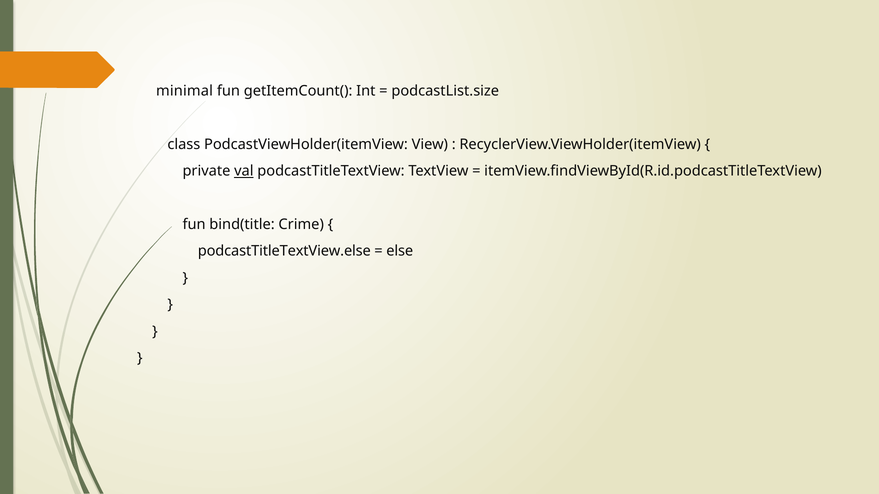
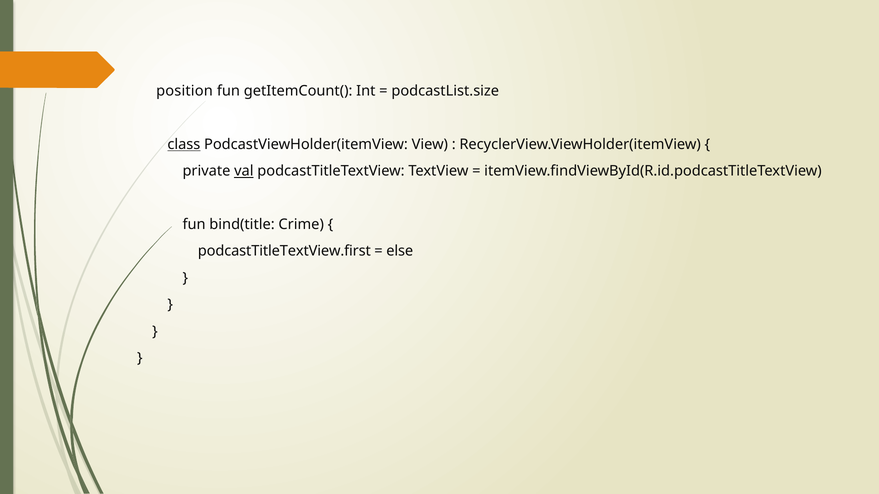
minimal: minimal -> position (185, 91)
class underline: none -> present (184, 145)
podcastTitleTextView.else: podcastTitleTextView.else -> podcastTitleTextView.first (284, 251)
